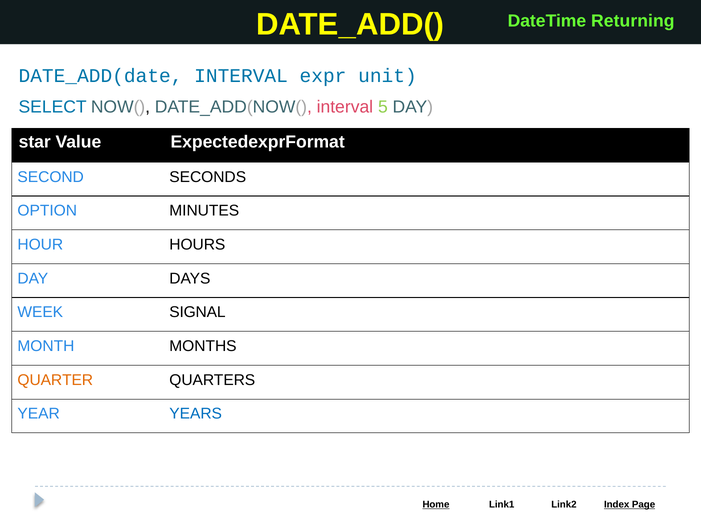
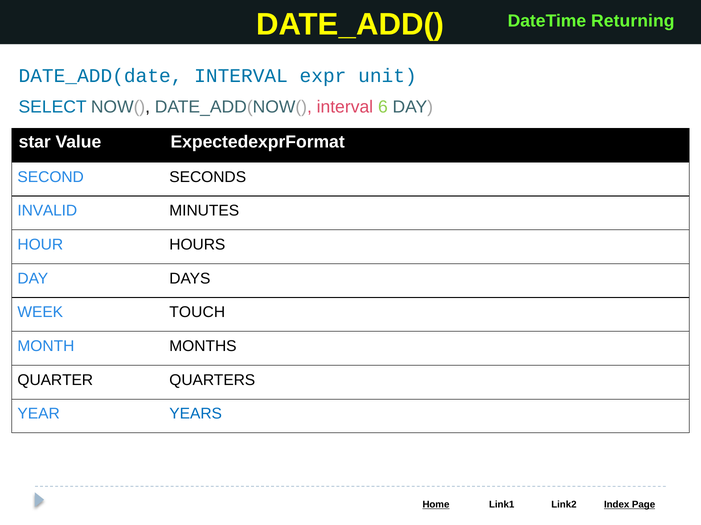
5: 5 -> 6 (383, 107)
OPTION: OPTION -> INVALID (47, 211)
SIGNAL: SIGNAL -> TOUCH (197, 313)
QUARTER colour: orange -> black (55, 380)
